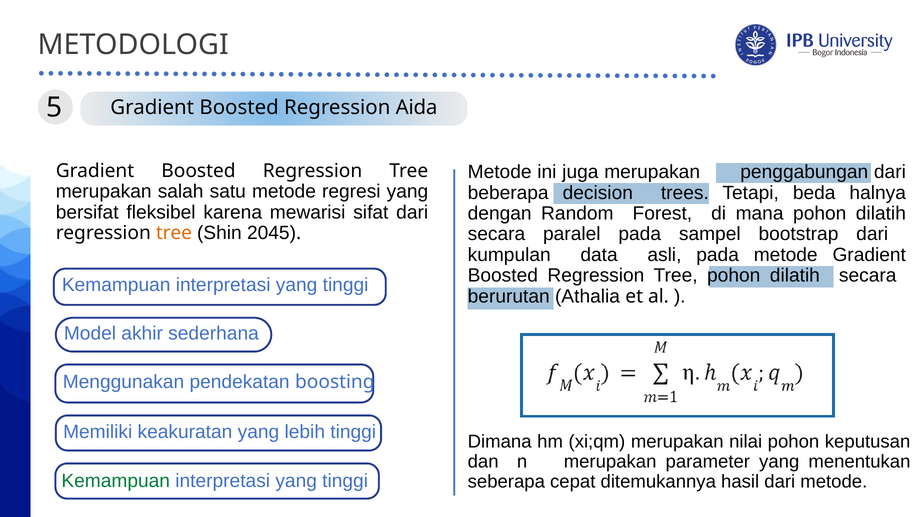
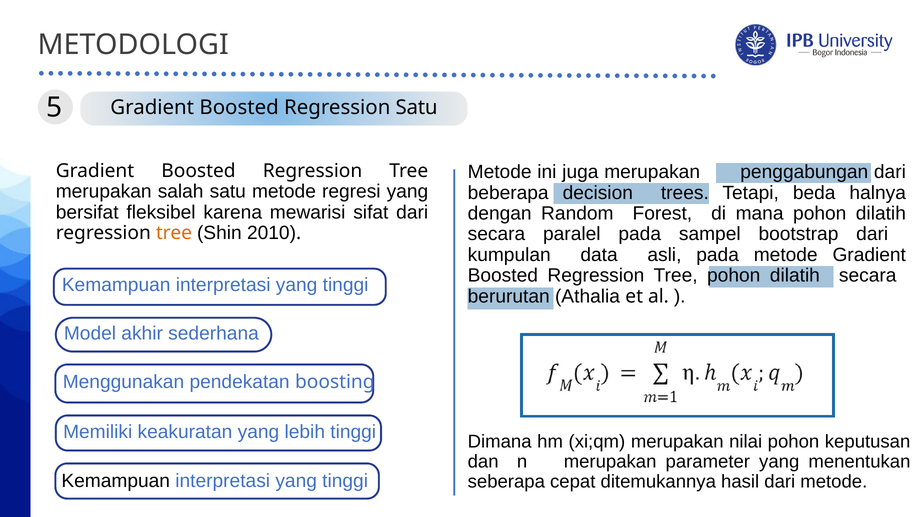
Regression Aida: Aida -> Satu (417, 108)
2045: 2045 -> 2010 (272, 233)
Kemampuan colour: green -> black (116, 481)
